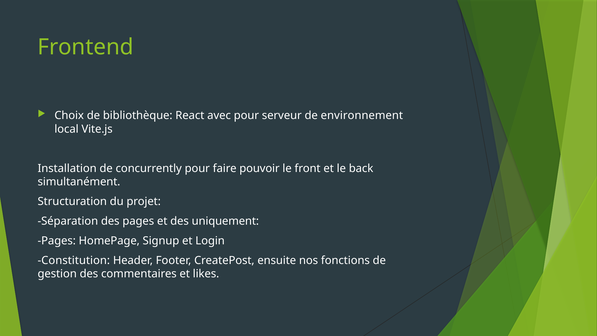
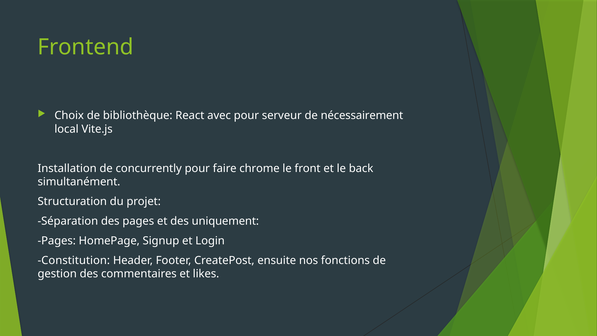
environnement: environnement -> nécessairement (362, 116)
pouvoir: pouvoir -> chrome (259, 168)
